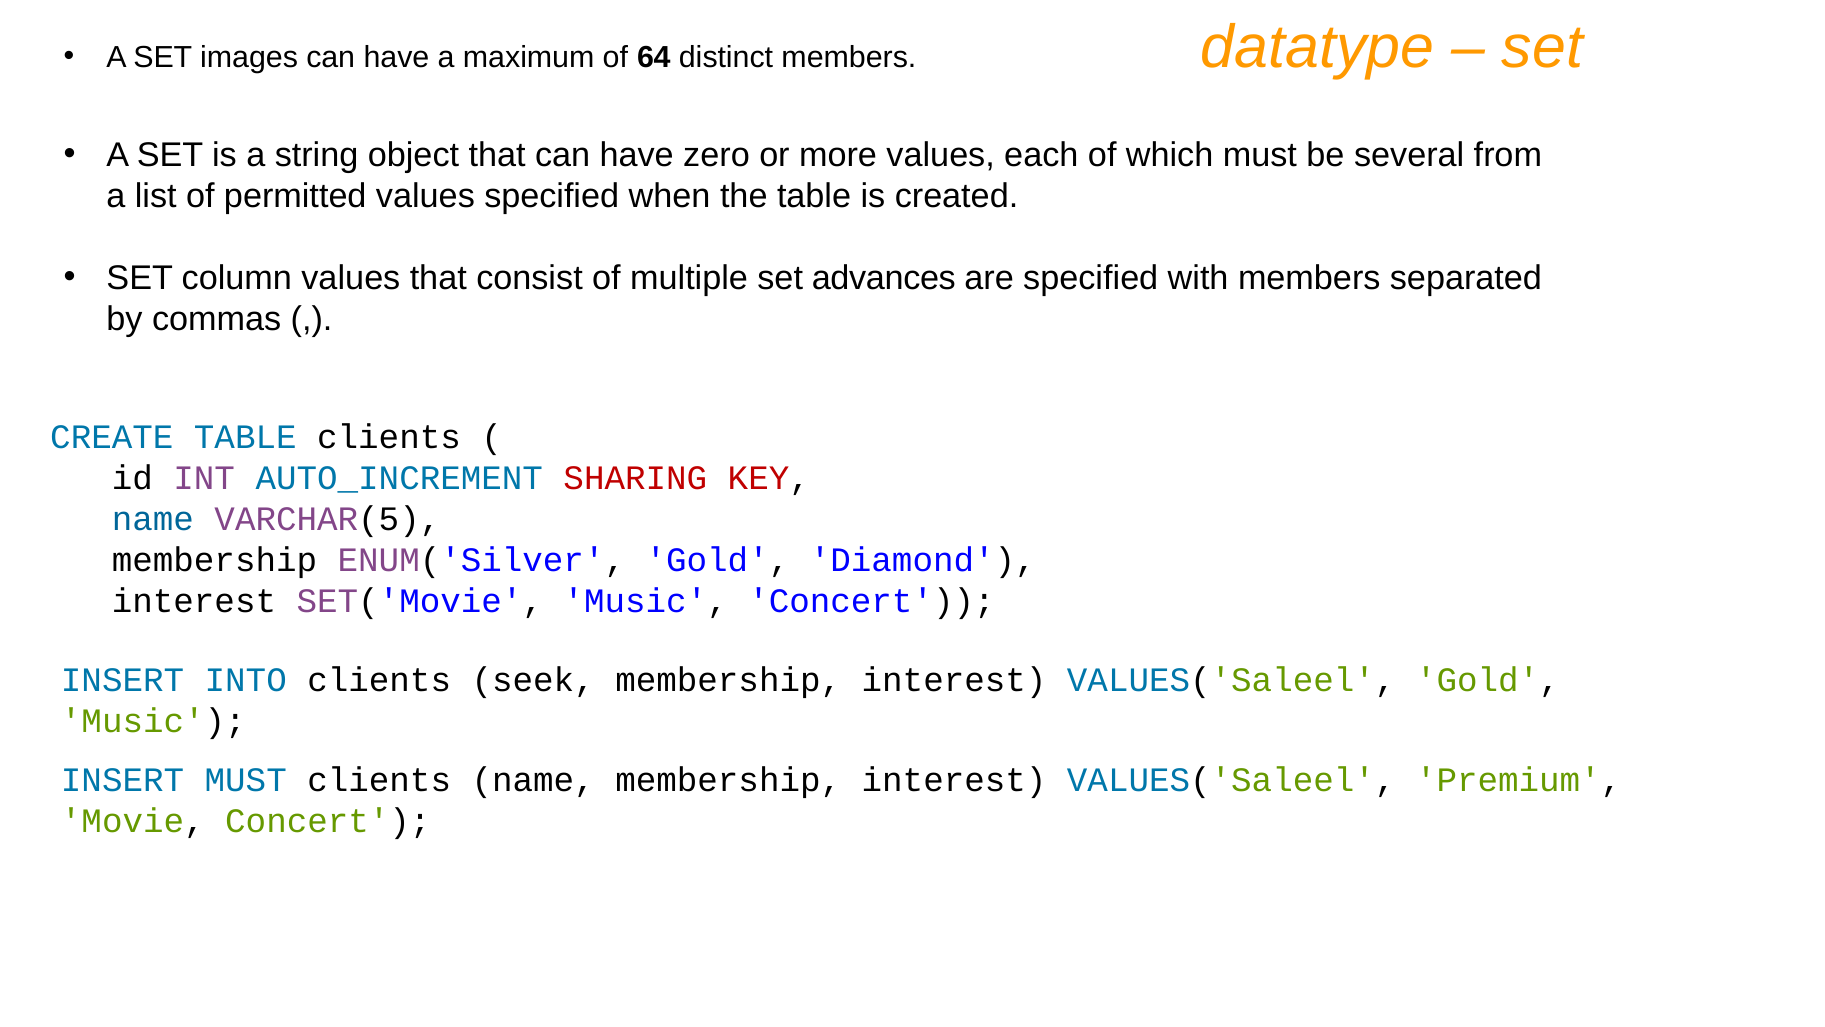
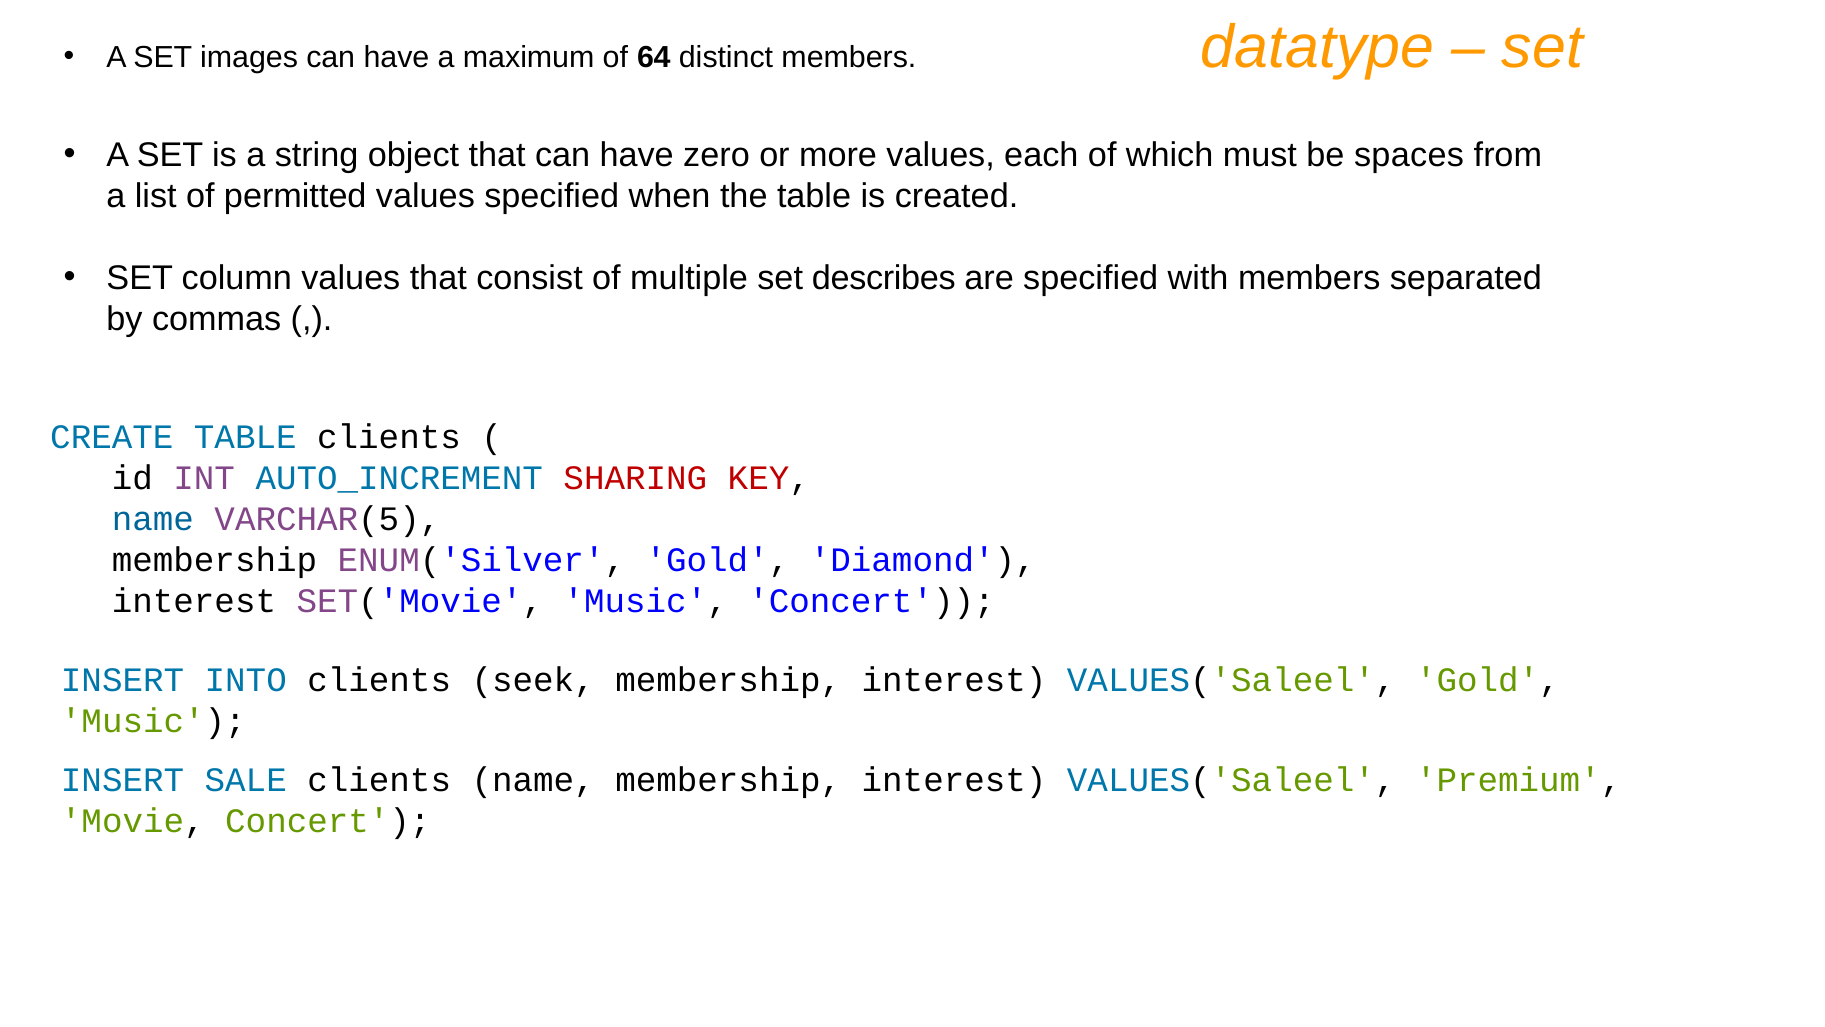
several: several -> spaces (1409, 155)
advances: advances -> describes (884, 278)
INSERT MUST: MUST -> SALE (246, 780)
